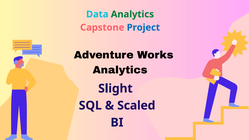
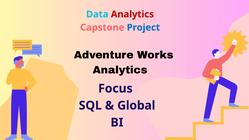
Analytics colour: green -> red (132, 14)
Slight: Slight -> Focus (115, 89)
Scaled: Scaled -> Global (136, 106)
